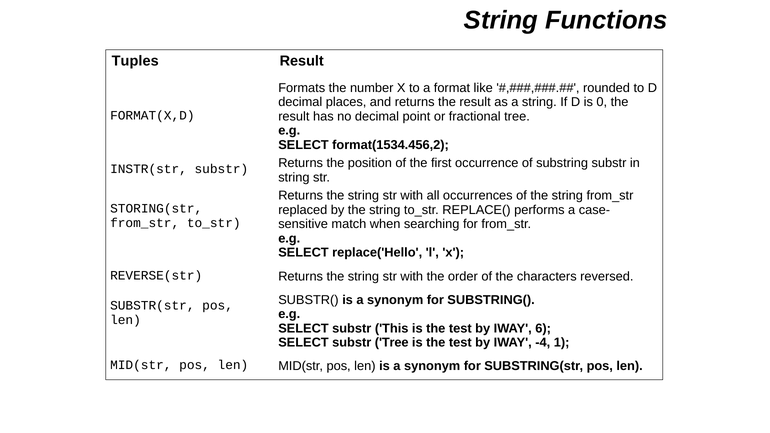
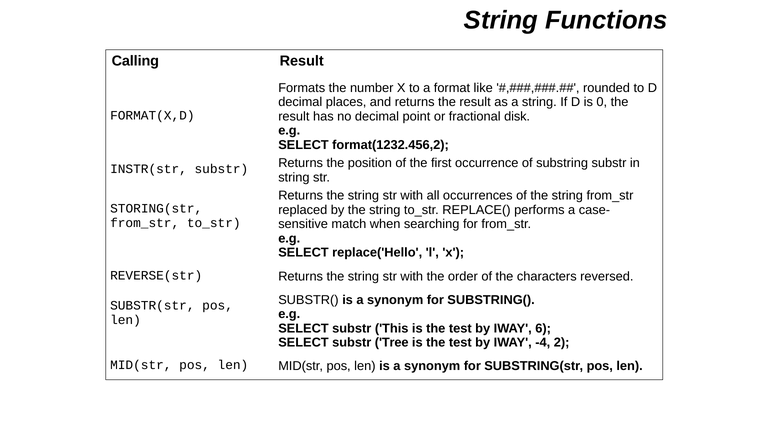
Tuples: Tuples -> Calling (135, 61)
fractional tree: tree -> disk (517, 116)
format(1534.456,2: format(1534.456,2 -> format(1232.456,2 (391, 145)
1: 1 -> 2 (562, 343)
